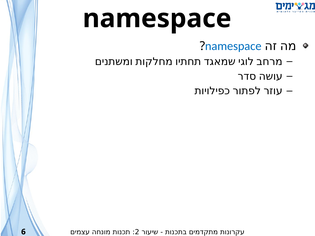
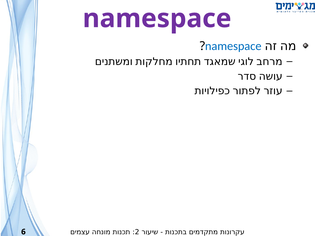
namespace colour: black -> purple (157, 19)
